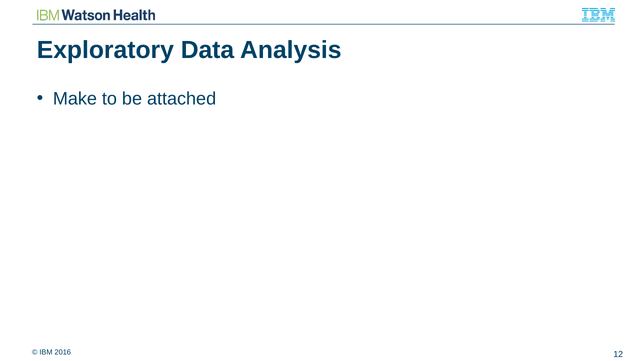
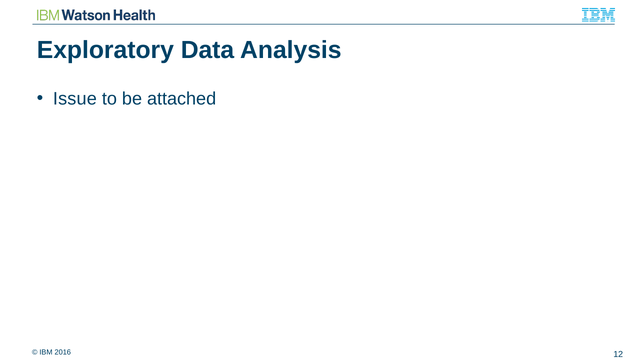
Make: Make -> Issue (75, 99)
